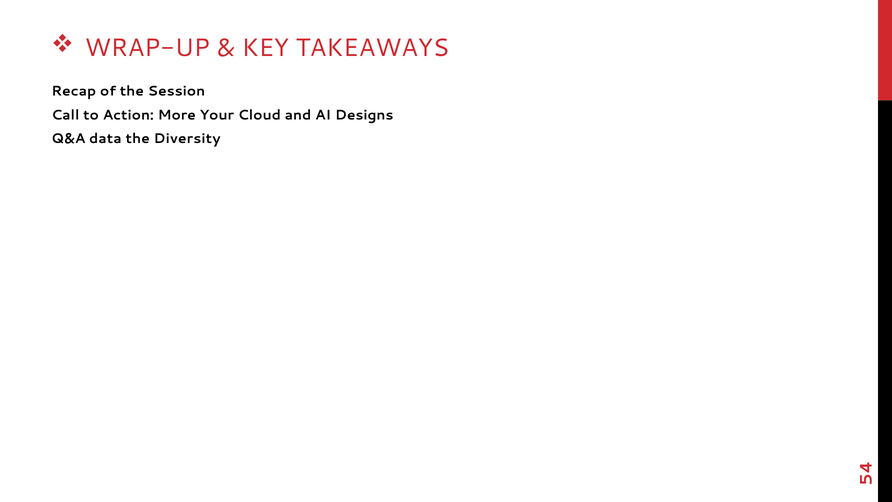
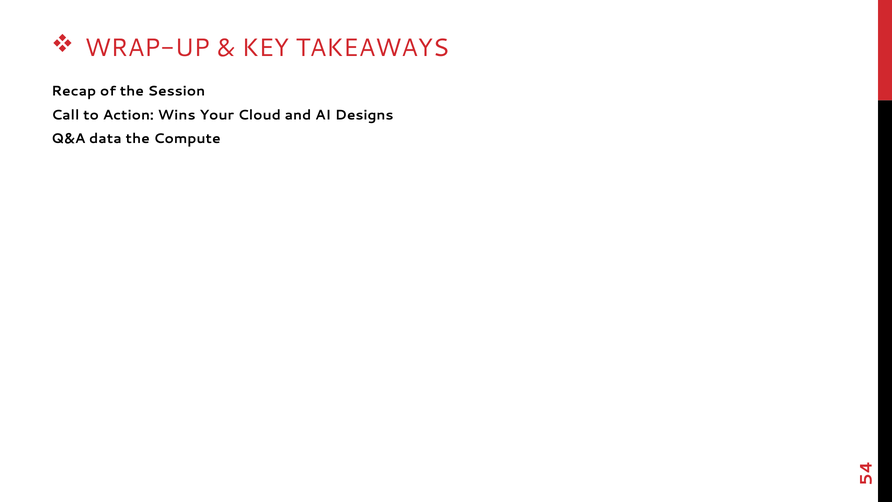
More: More -> Wins (177, 115)
Diversity: Diversity -> Compute (187, 139)
